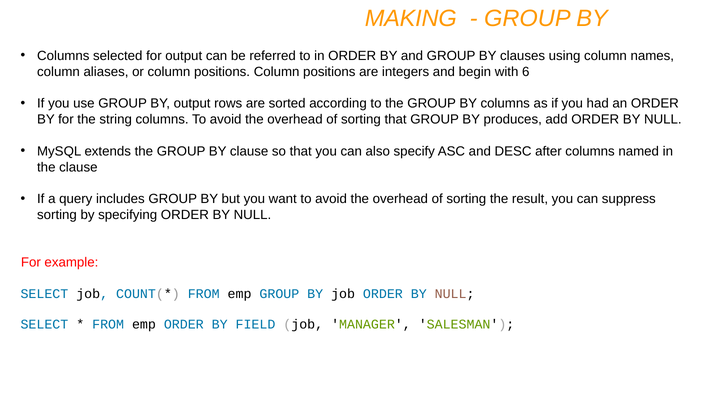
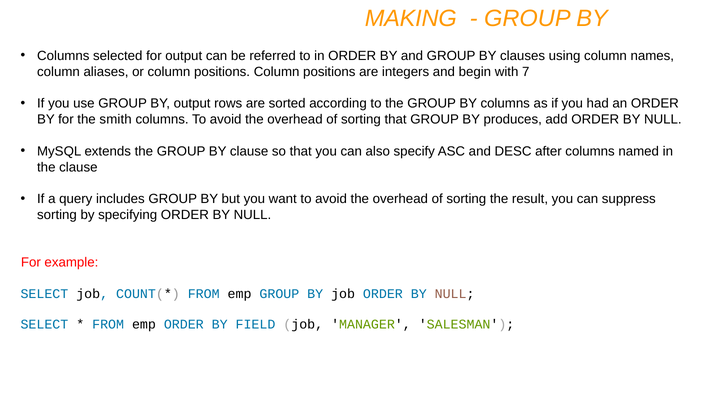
6: 6 -> 7 (526, 72)
string: string -> smith (116, 119)
